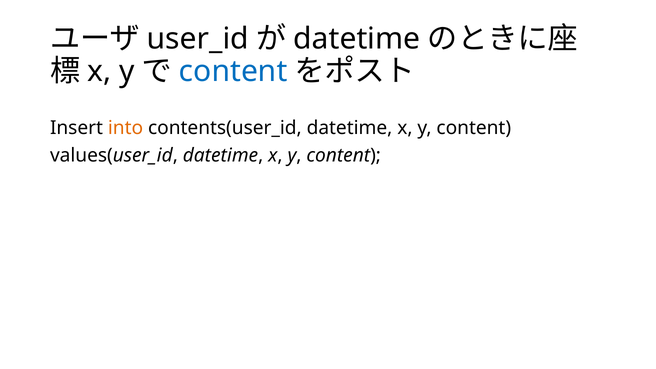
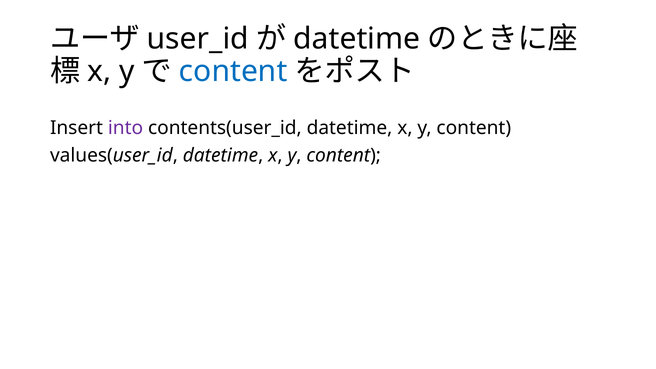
into colour: orange -> purple (126, 128)
